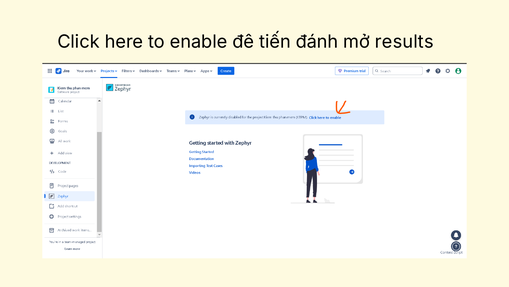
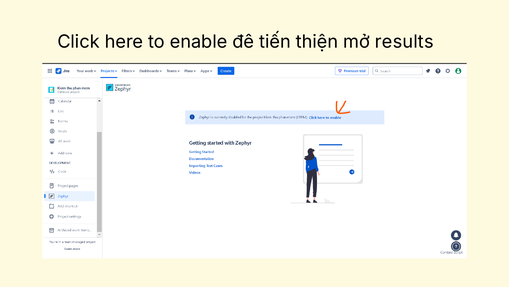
đánh: đánh -> thiện (317, 42)
